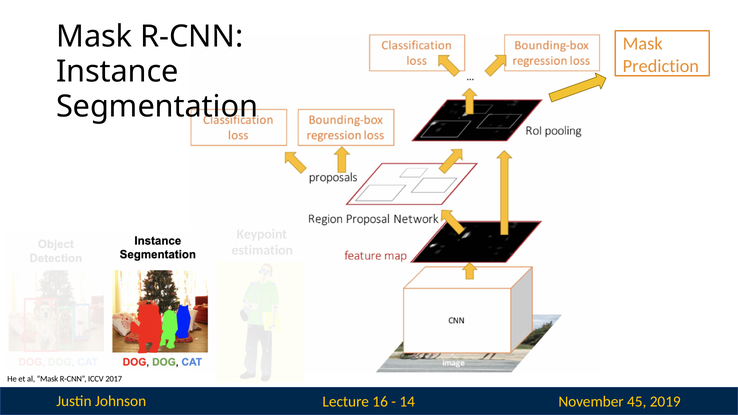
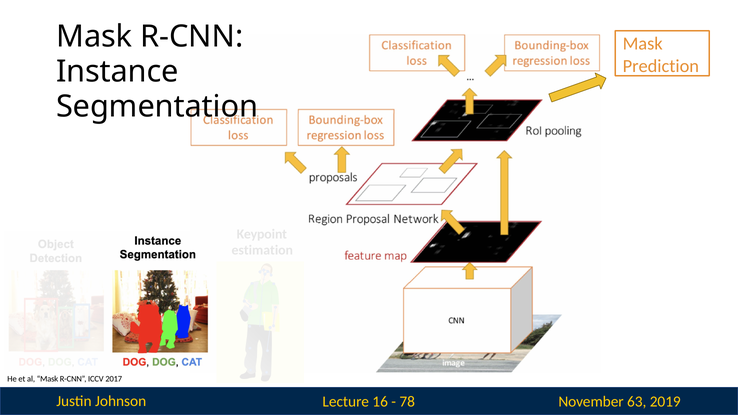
14: 14 -> 78 (407, 402)
45: 45 -> 63 (637, 402)
